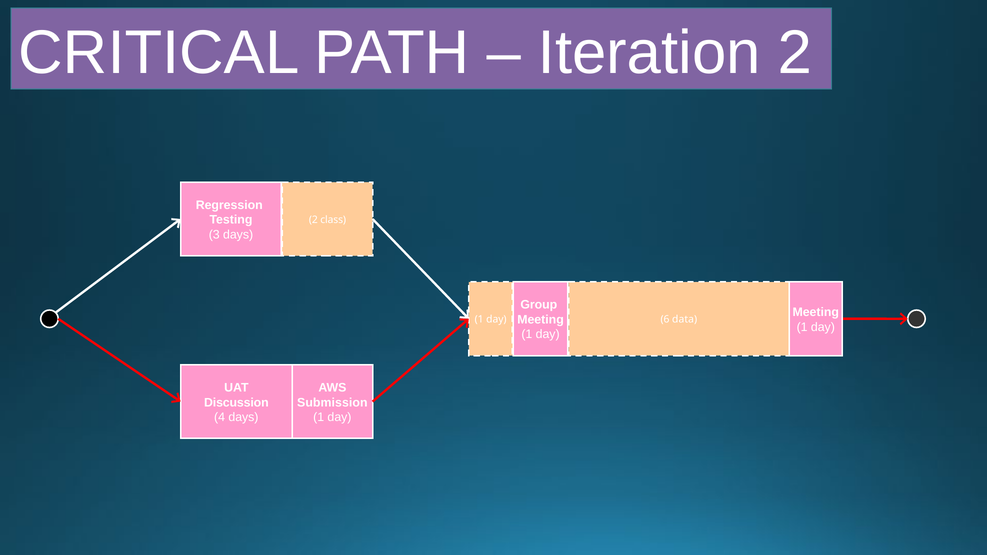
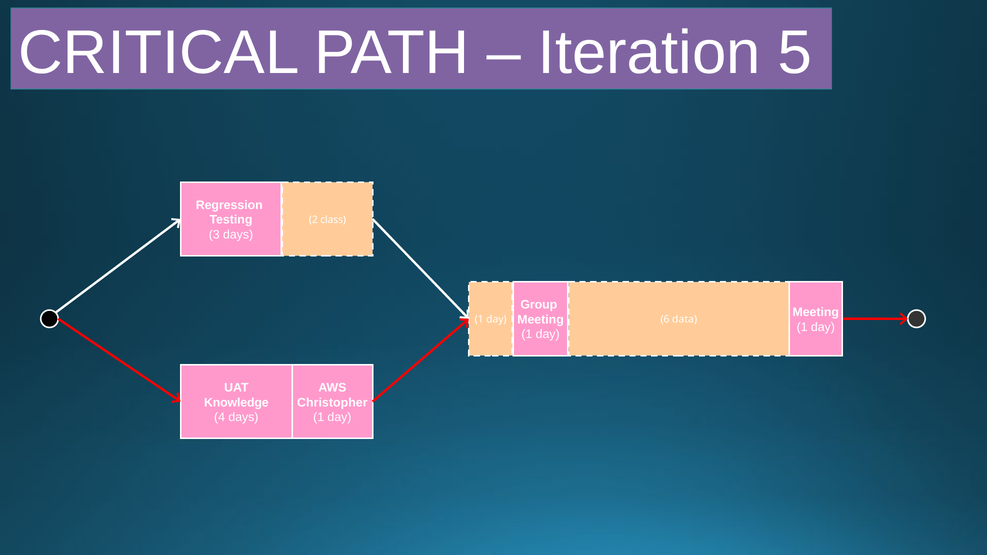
Iteration 2: 2 -> 5 (795, 53)
Discussion: Discussion -> Knowledge (236, 403)
Submission: Submission -> Christopher (332, 403)
